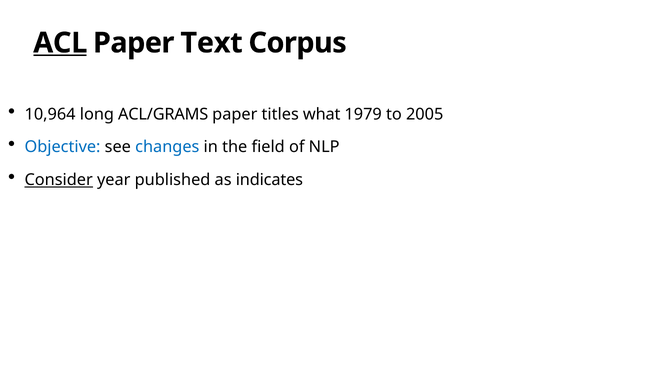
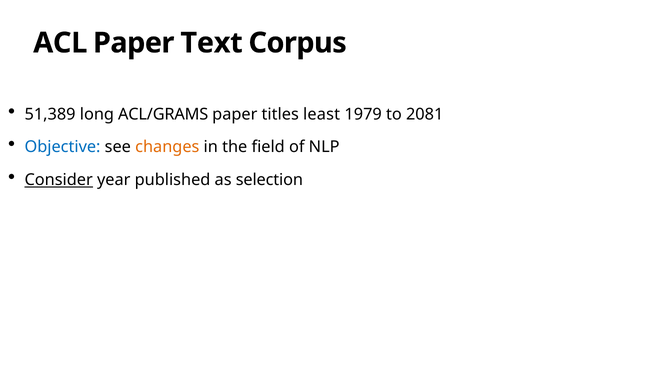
ACL underline: present -> none (60, 43)
10,964: 10,964 -> 51,389 (50, 114)
what: what -> least (322, 114)
2005: 2005 -> 2081 (425, 114)
changes colour: blue -> orange (167, 147)
indicates: indicates -> selection (269, 180)
